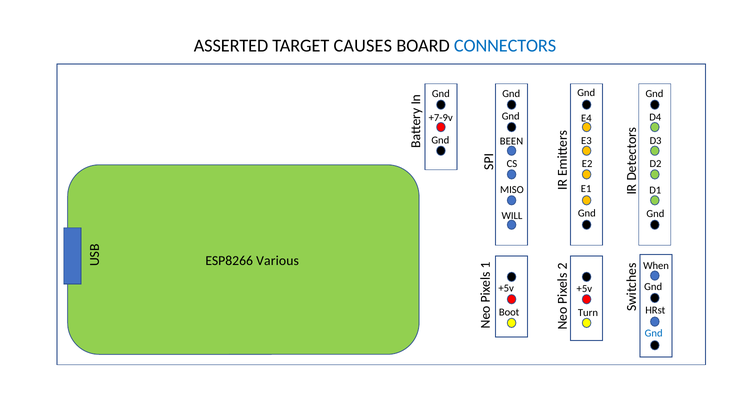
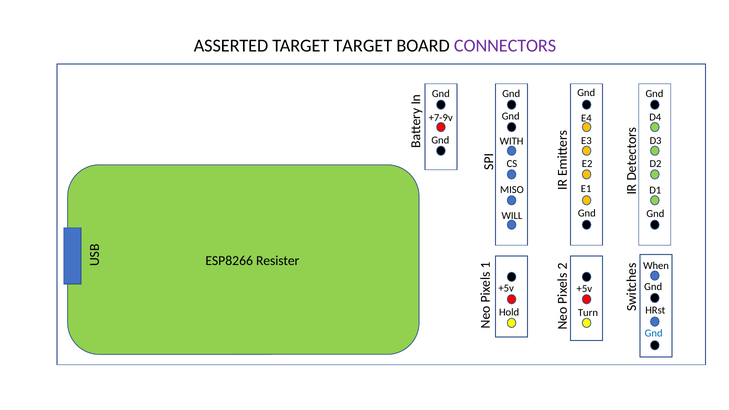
TARGET CAUSES: CAUSES -> TARGET (363, 46)
CONNECTORS colour: blue -> purple (505, 46)
BEEN: BEEN -> WITH (512, 141)
Various: Various -> Resister (278, 261)
Boot: Boot -> Hold (509, 312)
